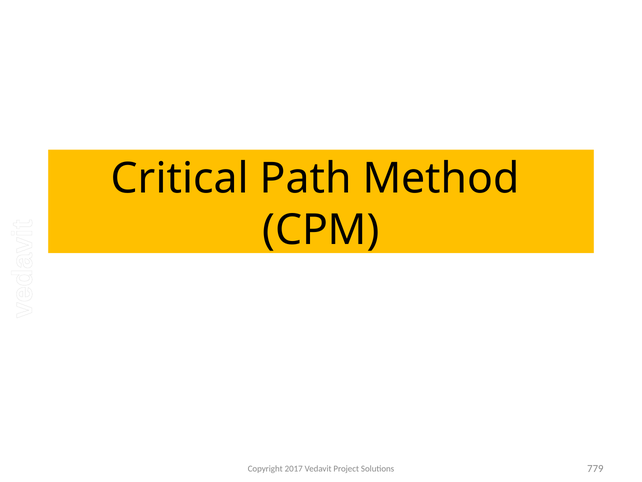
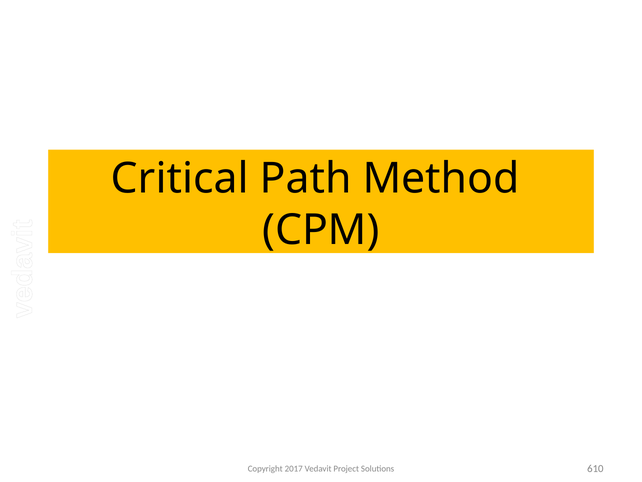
779: 779 -> 610 (595, 468)
